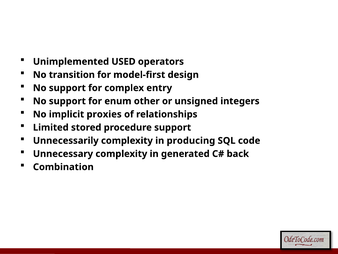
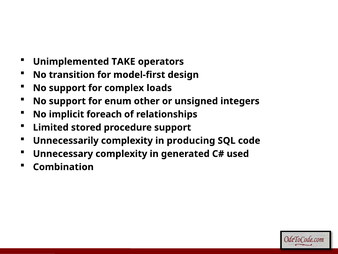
USED: USED -> TAKE (123, 62)
entry: entry -> loads (159, 88)
proxies: proxies -> foreach (104, 114)
back: back -> used (238, 154)
